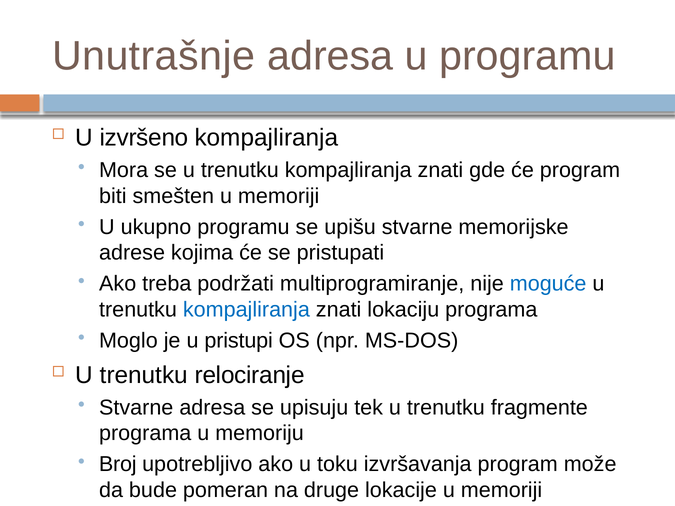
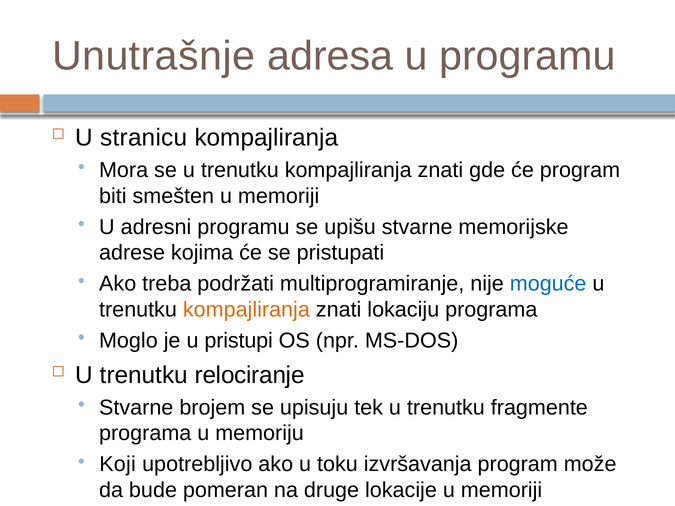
izvršeno: izvršeno -> stranicu (144, 138)
ukupno: ukupno -> adresni (156, 227)
kompajliranja colour: blue -> orange (246, 310)
Stvarne adresa: adresa -> brojem (212, 408)
Broj: Broj -> Koji (118, 465)
